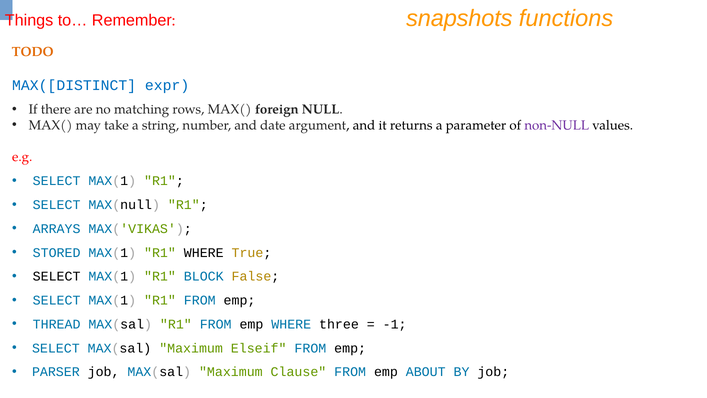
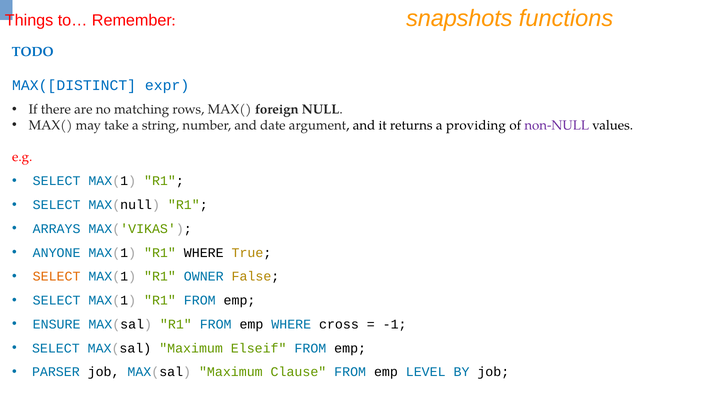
TODO colour: orange -> blue (33, 52)
parameter: parameter -> providing (476, 125)
STORED: STORED -> ANYONE (57, 252)
SELECT colour: black -> orange (57, 276)
BLOCK: BLOCK -> OWNER (204, 276)
THREAD: THREAD -> ENSURE (57, 324)
three: three -> cross (339, 324)
ABOUT: ABOUT -> LEVEL (426, 372)
